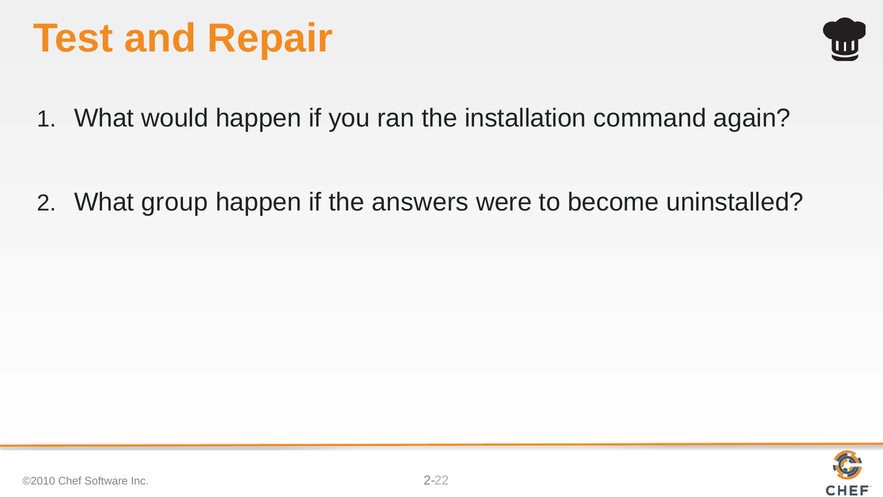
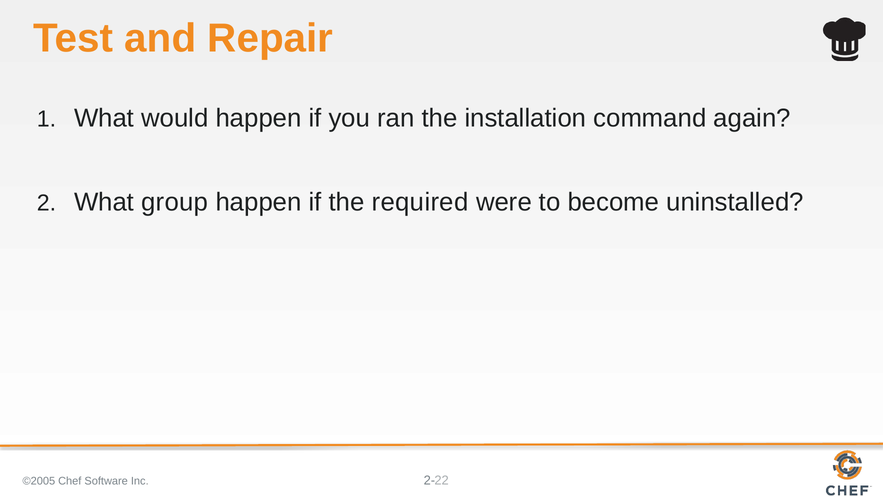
answers: answers -> required (420, 202)
©2010: ©2010 -> ©2005 (39, 481)
